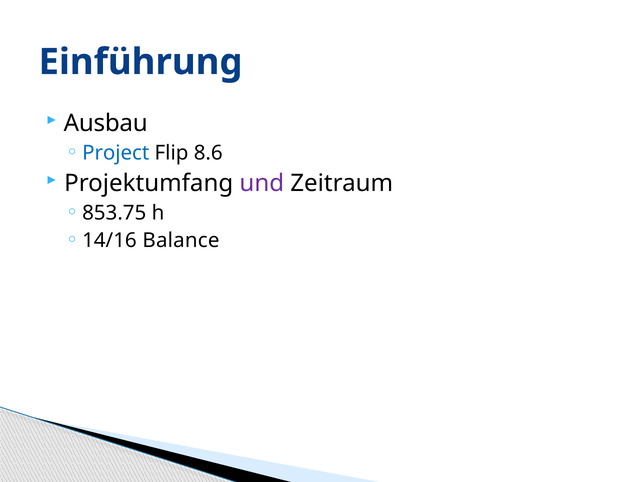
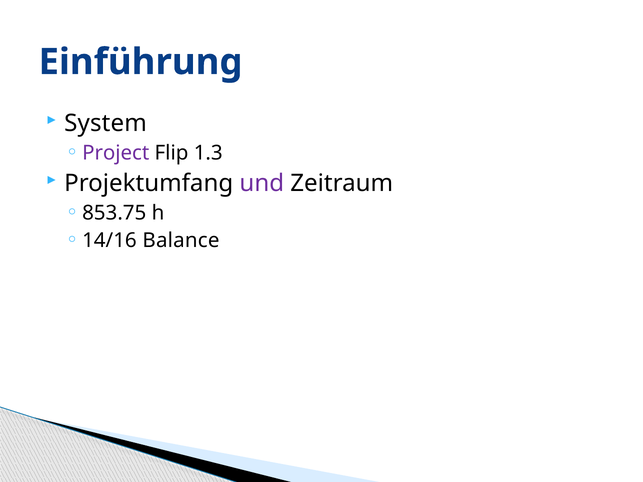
Ausbau: Ausbau -> System (106, 123)
Project colour: blue -> purple (116, 153)
8.6: 8.6 -> 1.3 (208, 153)
